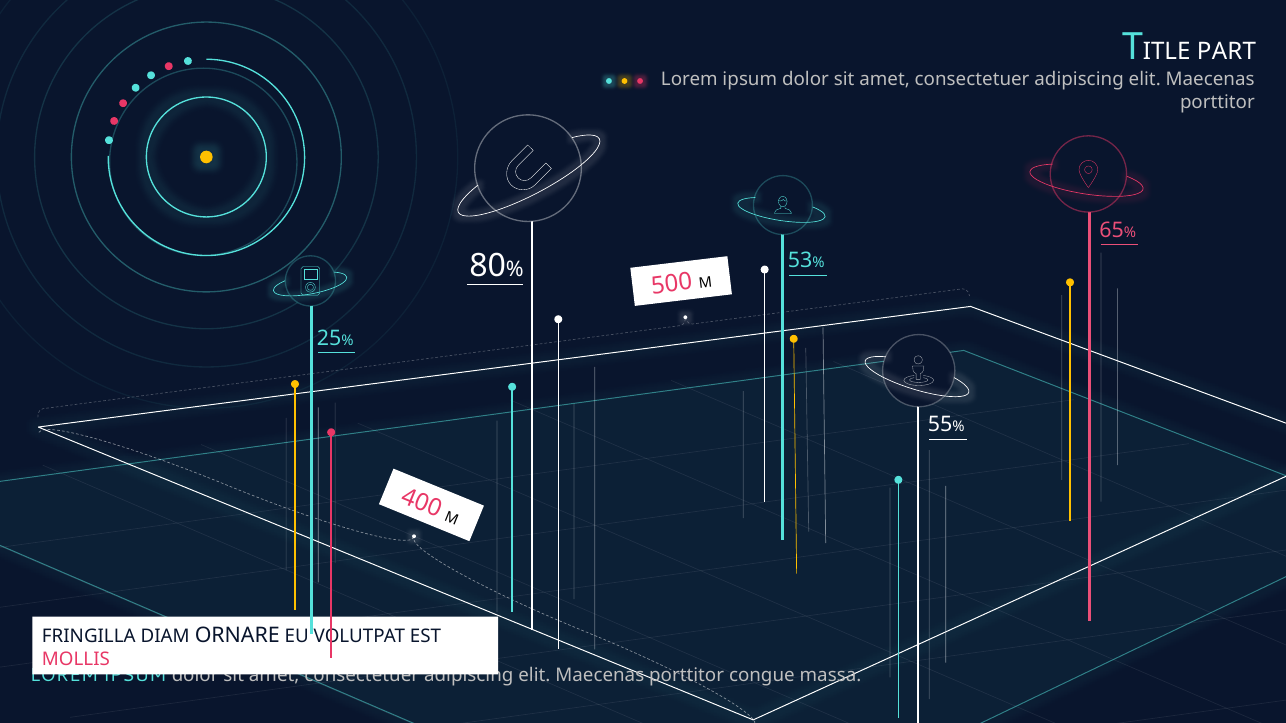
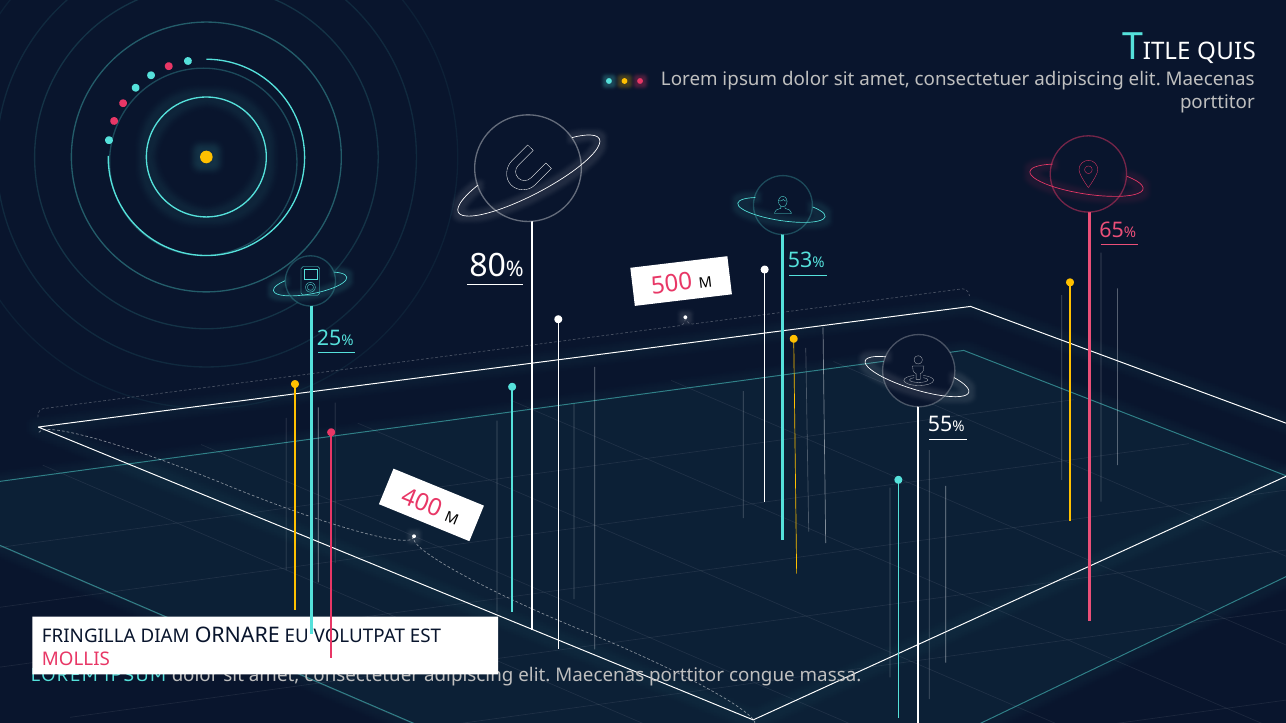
PART: PART -> QUIS (1226, 52)
